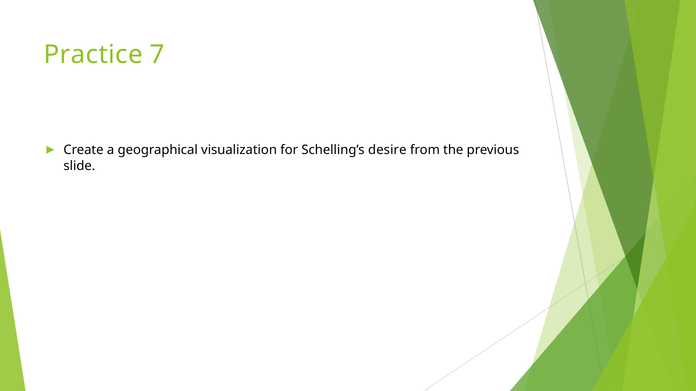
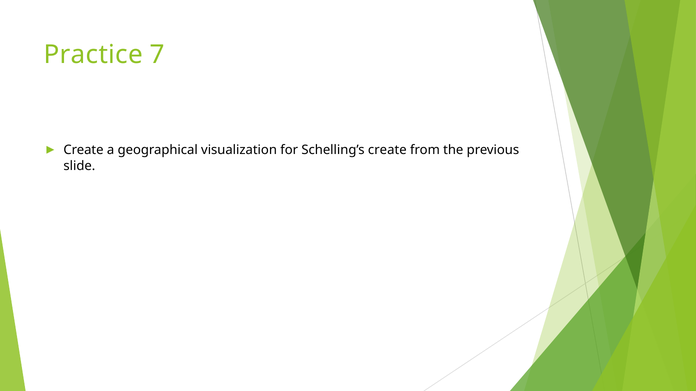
Schelling’s desire: desire -> create (387, 150)
